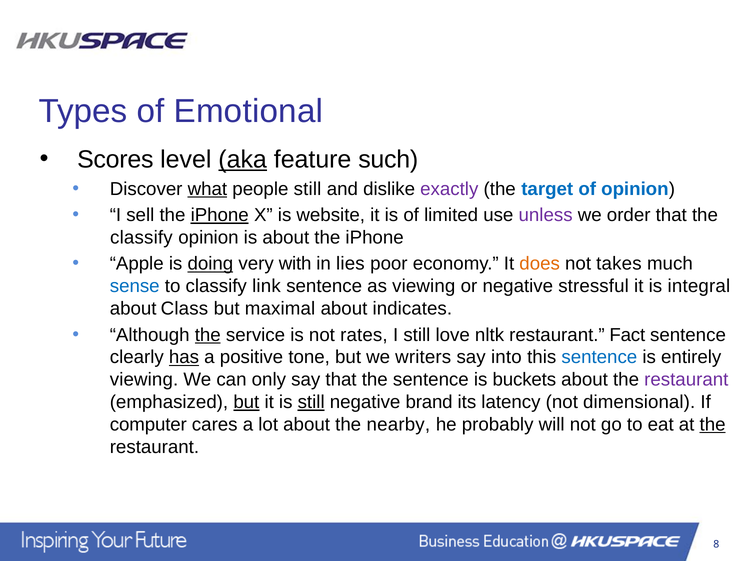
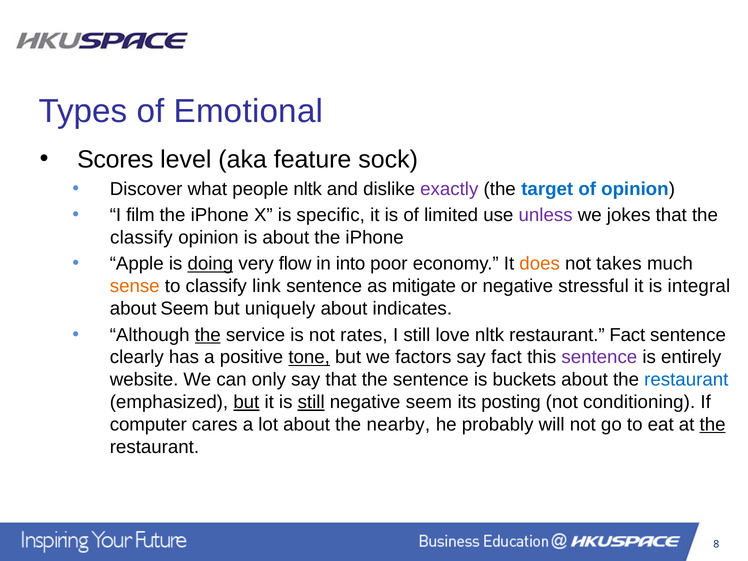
aka underline: present -> none (243, 160)
such: such -> sock (388, 160)
what underline: present -> none (207, 189)
people still: still -> nltk (308, 189)
sell: sell -> film (140, 215)
iPhone underline: present -> none (220, 215)
website: website -> specific (331, 215)
order: order -> jokes (629, 215)
with: with -> flow (295, 264)
lies: lies -> into (351, 264)
sense colour: blue -> orange (135, 286)
as viewing: viewing -> mitigate (424, 286)
about Class: Class -> Seem (185, 309)
maximal: maximal -> uniquely (280, 309)
has underline: present -> none (184, 357)
tone underline: none -> present (309, 357)
writers: writers -> factors (423, 357)
say into: into -> fact (506, 357)
sentence colour: blue -> purple (599, 357)
viewing: viewing -> website (144, 380)
restaurant colour: purple -> blue (686, 380)
negative brand: brand -> seem (429, 402)
latency: latency -> posting (511, 402)
dimensional: dimensional -> conditioning (639, 402)
